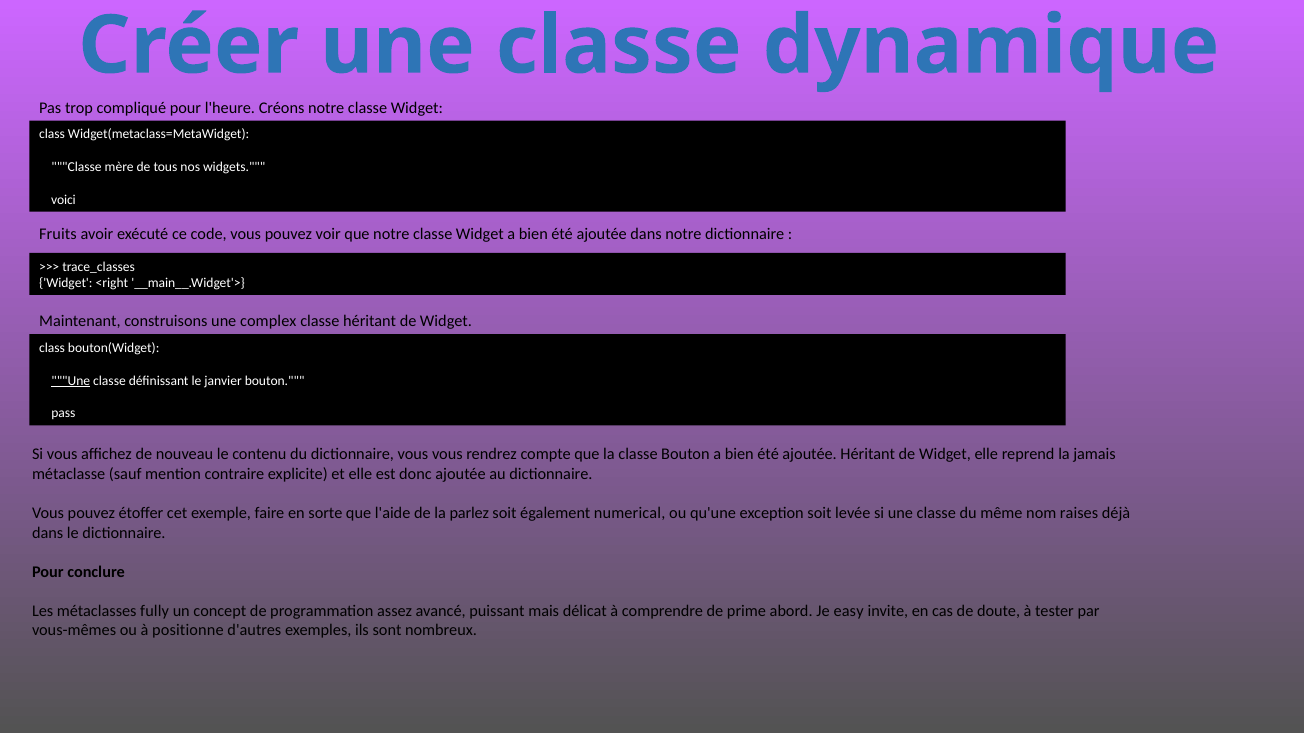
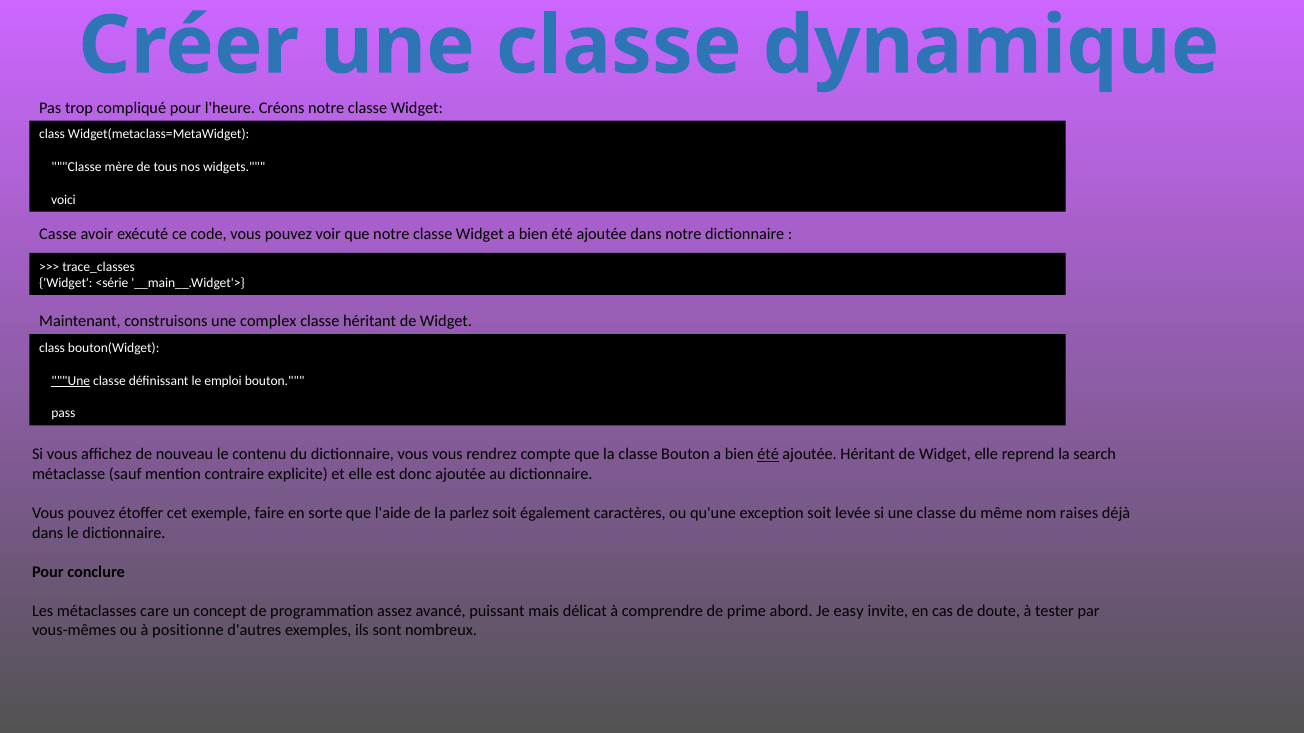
Fruits: Fruits -> Casse (58, 234)
<right: <right -> <série (112, 283)
janvier: janvier -> emploi (223, 381)
été underline: none -> present (768, 455)
jamais: jamais -> search (1095, 455)
numerical: numerical -> caractères (630, 513)
fully: fully -> care (155, 611)
